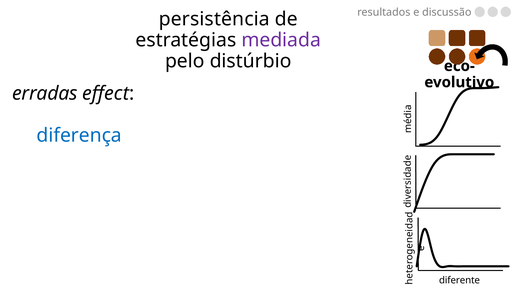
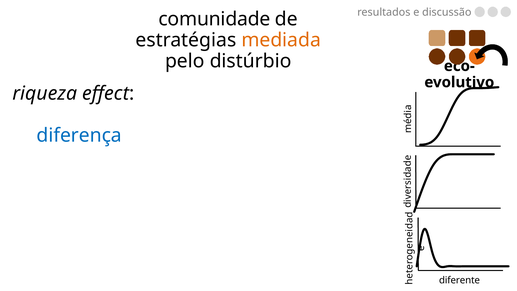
persistência: persistência -> comunidade (214, 19)
mediada colour: purple -> orange (281, 40)
erradas: erradas -> riqueza (45, 93)
